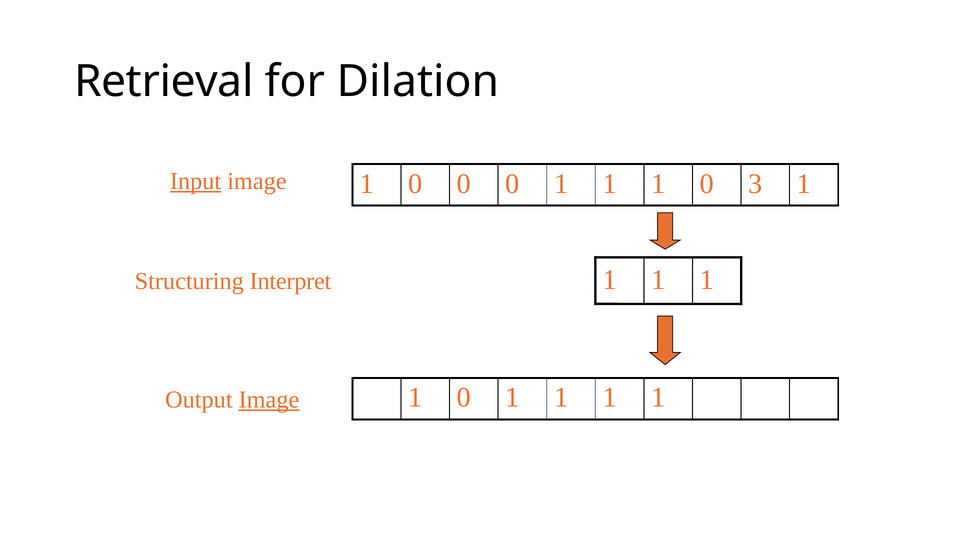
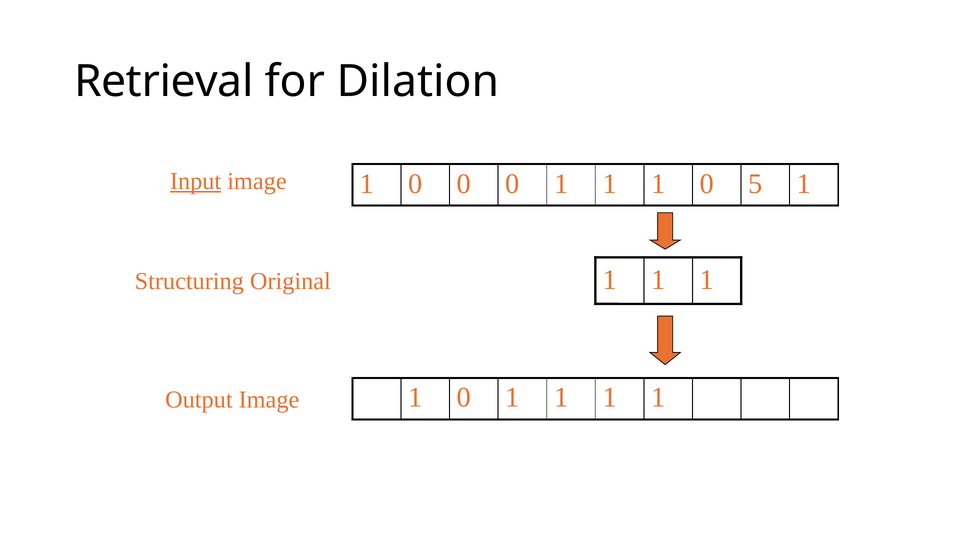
3: 3 -> 5 (755, 184)
Interpret: Interpret -> Original (290, 281)
Image underline: present -> none (269, 400)
